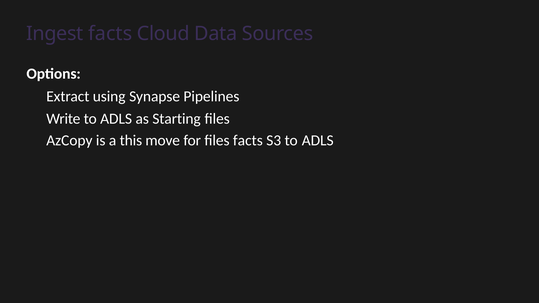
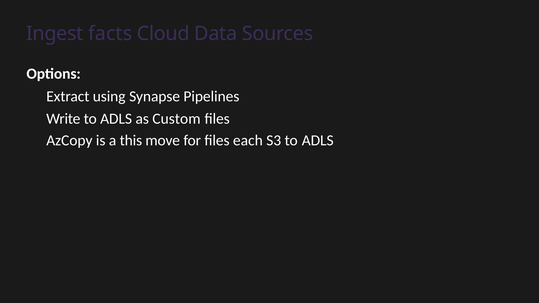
Starting: Starting -> Custom (176, 119)
files facts: facts -> each (248, 140)
